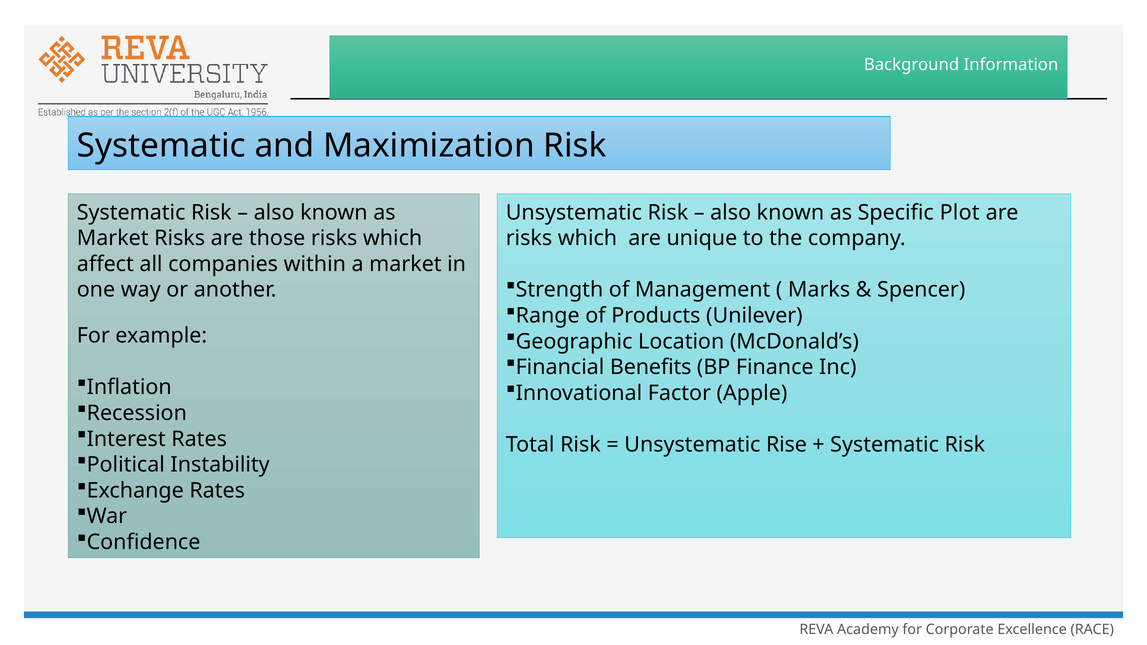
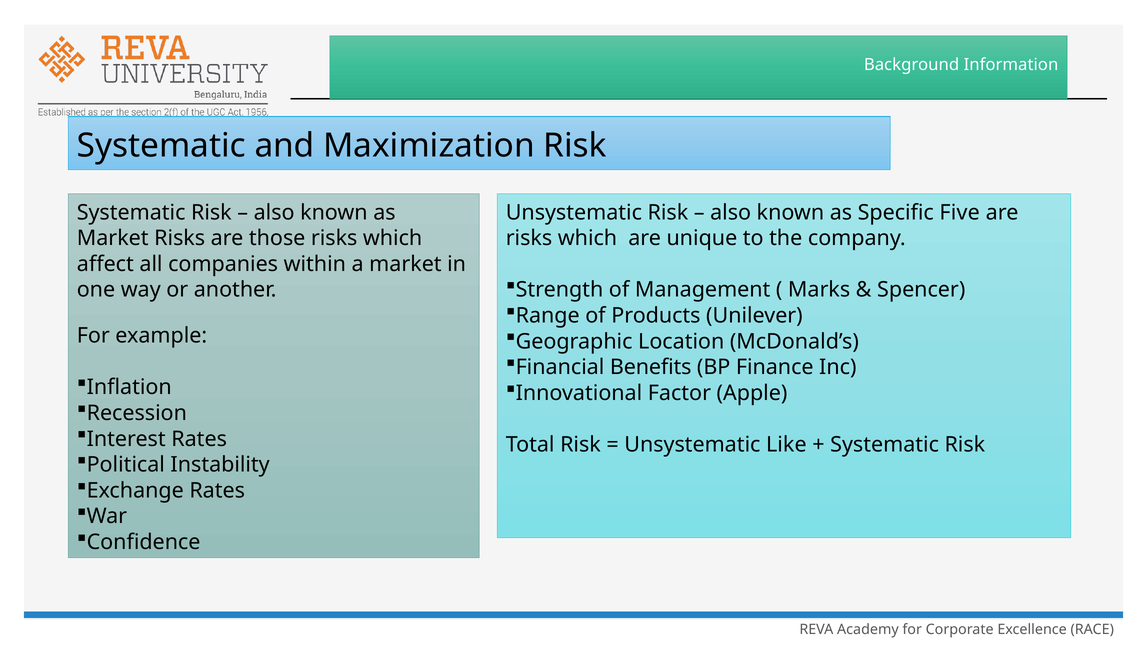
Plot: Plot -> Five (960, 212)
Rise: Rise -> Like (786, 445)
